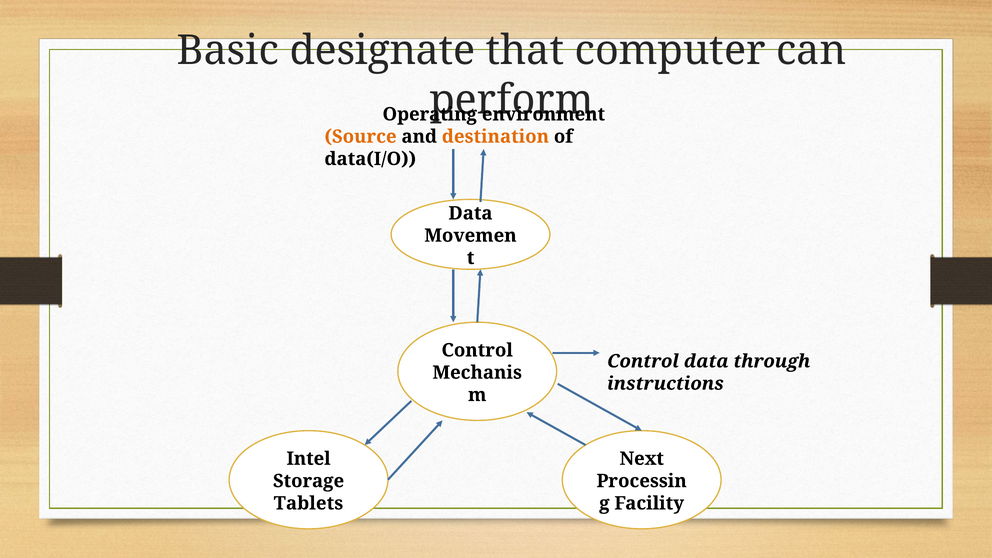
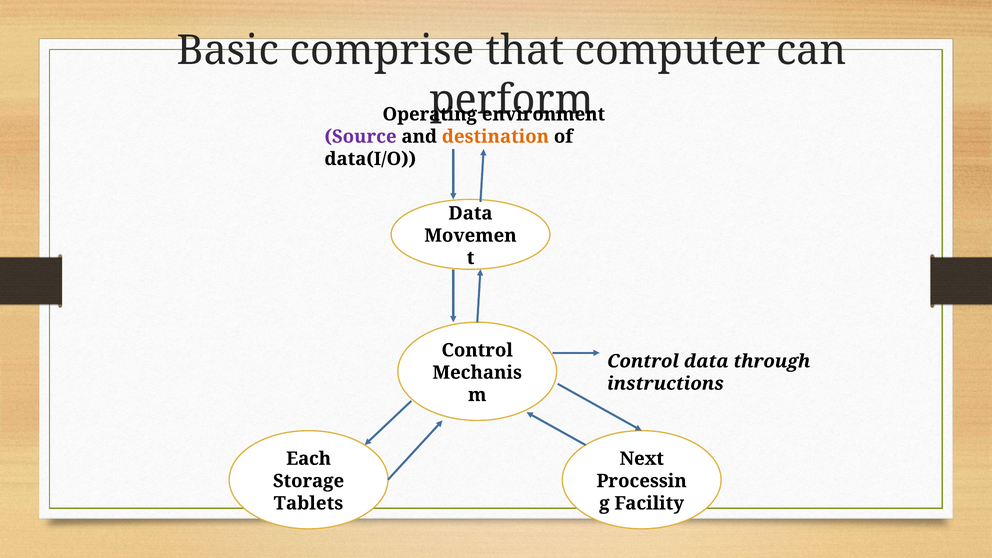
designate: designate -> comprise (382, 51)
Source colour: orange -> purple (361, 137)
Intel: Intel -> Each (309, 459)
